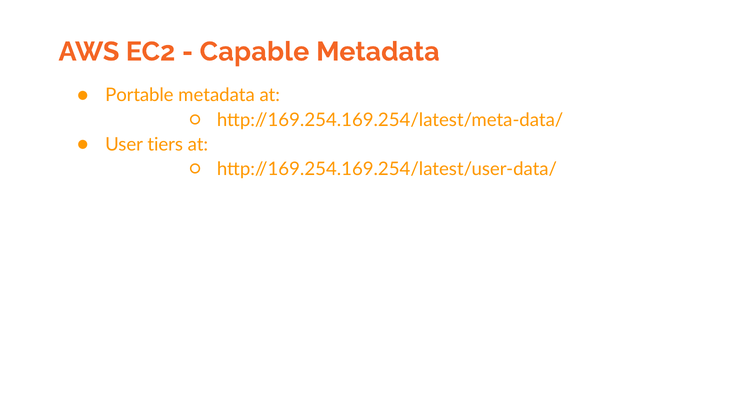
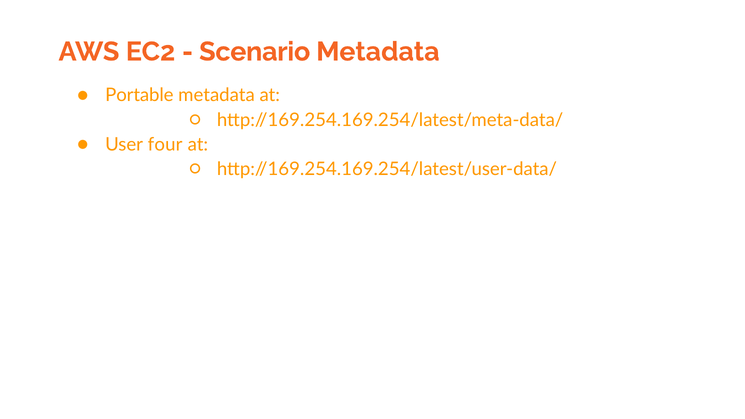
Capable: Capable -> Scenario (255, 52)
tiers: tiers -> four (165, 145)
